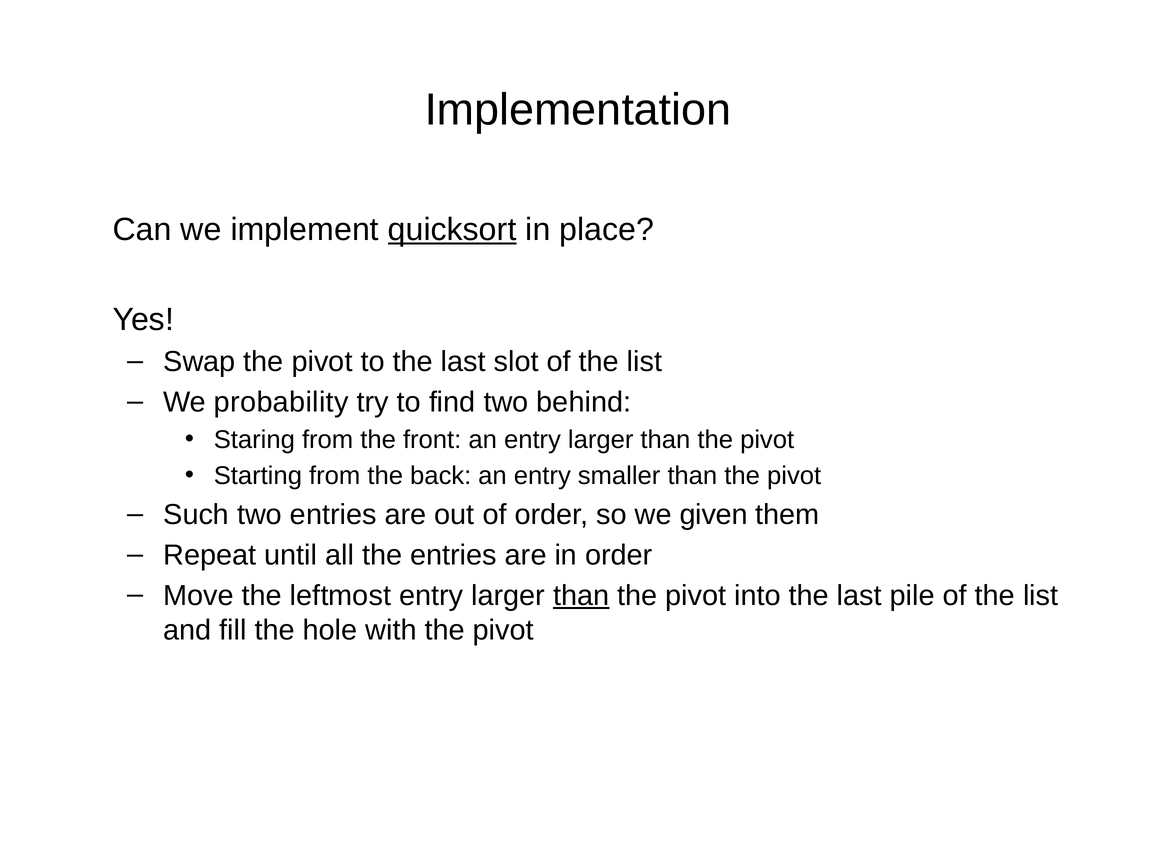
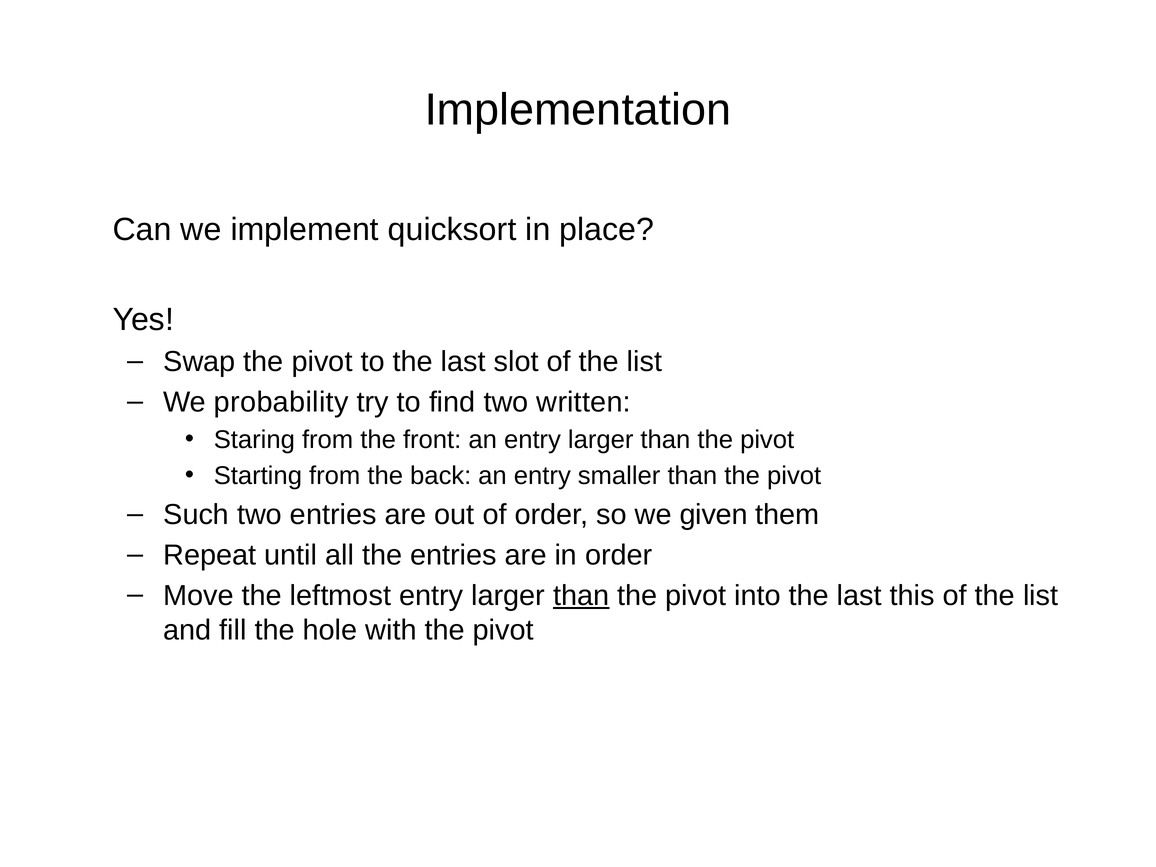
quicksort underline: present -> none (452, 230)
behind: behind -> written (584, 402)
pile: pile -> this (912, 595)
